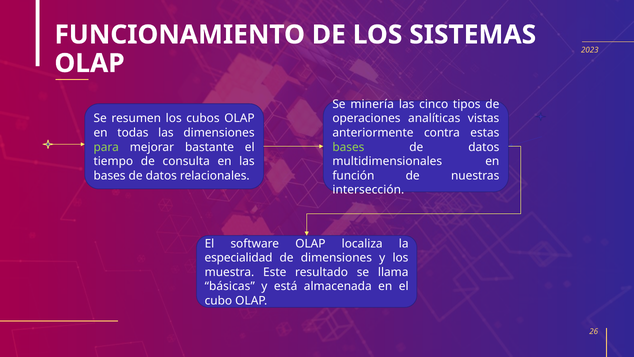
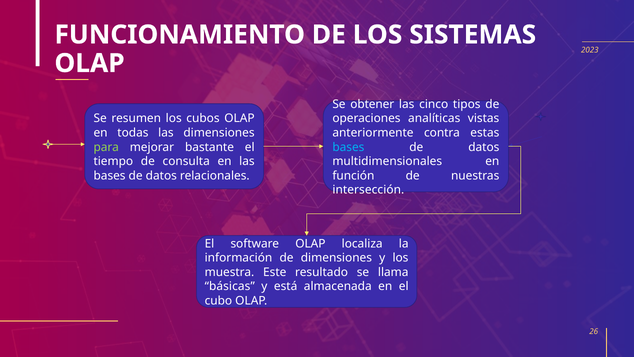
minería: minería -> obtener (372, 104)
bases colour: light green -> light blue (348, 147)
especialidad: especialidad -> información (239, 258)
